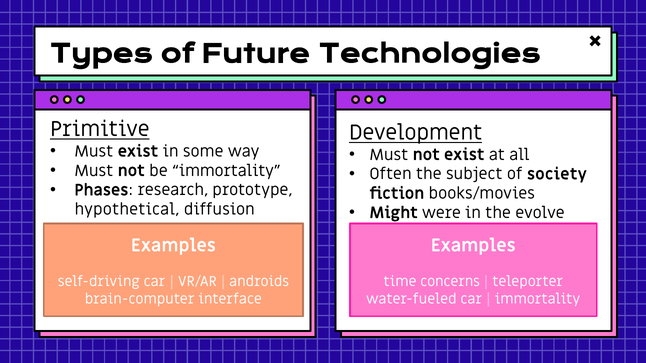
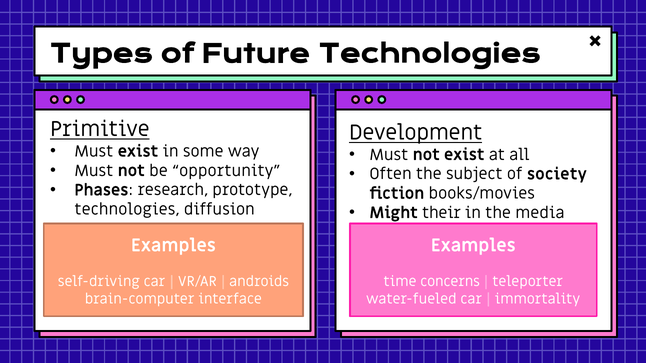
be immortality: immortality -> opportunity (226, 171)
hypothetical: hypothetical -> technologies (127, 210)
were: were -> their (442, 213)
evolve: evolve -> media (540, 213)
